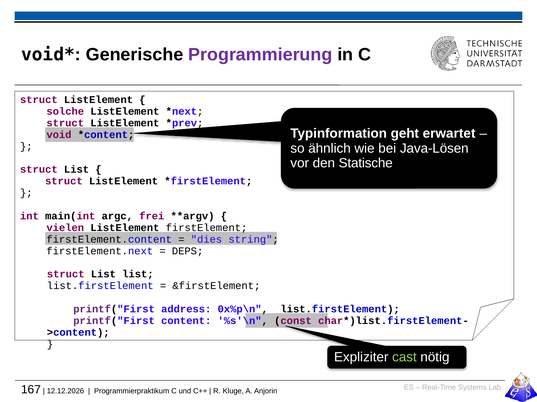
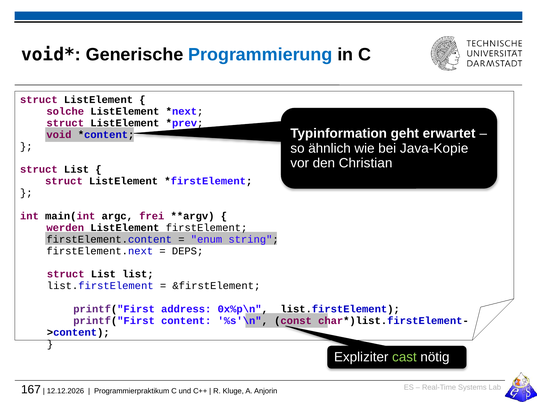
Programmierung colour: purple -> blue (260, 55)
Java-Lösen: Java-Lösen -> Java-Kopie (434, 149)
Statische: Statische -> Christian (366, 164)
vielen: vielen -> werden (65, 228)
dies: dies -> enum (206, 240)
